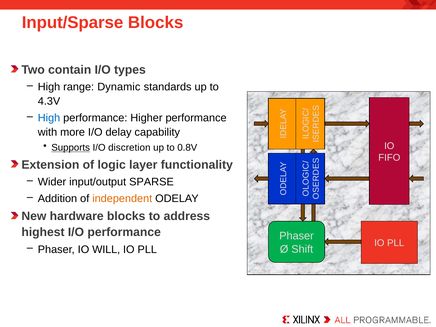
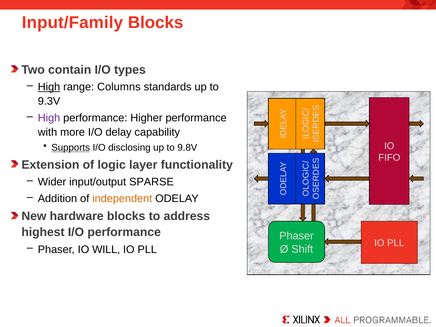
Input/Sparse: Input/Sparse -> Input/Family (72, 23)
High underline: none -> present (49, 87)
Dynamic: Dynamic -> Columns (119, 87)
4.3V: 4.3V -> 9.3V (49, 101)
High colour: blue -> purple (49, 118)
discretion: discretion -> disclosing (129, 148)
0.8V: 0.8V -> 9.8V (187, 148)
